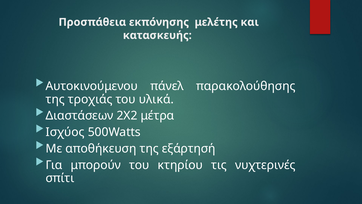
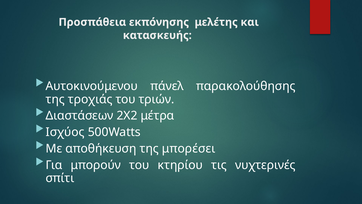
υλικά: υλικά -> τριών (156, 99)
εξάρτησή: εξάρτησή -> μπορέσει (189, 148)
